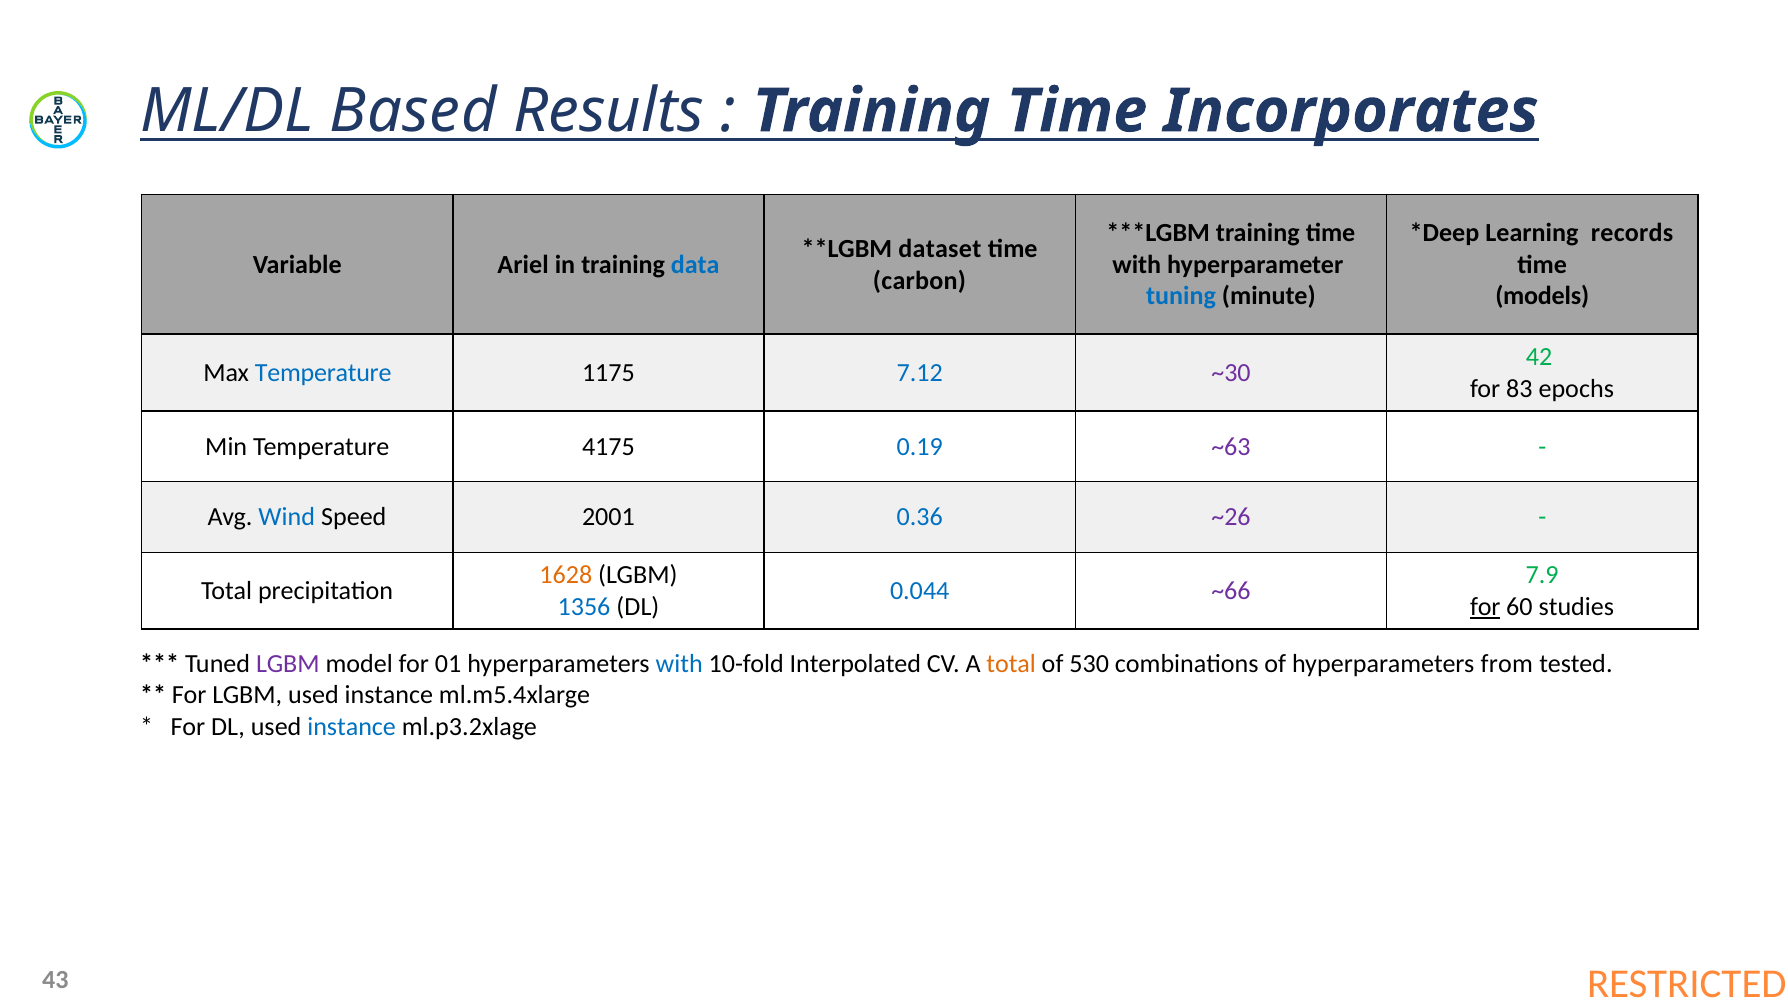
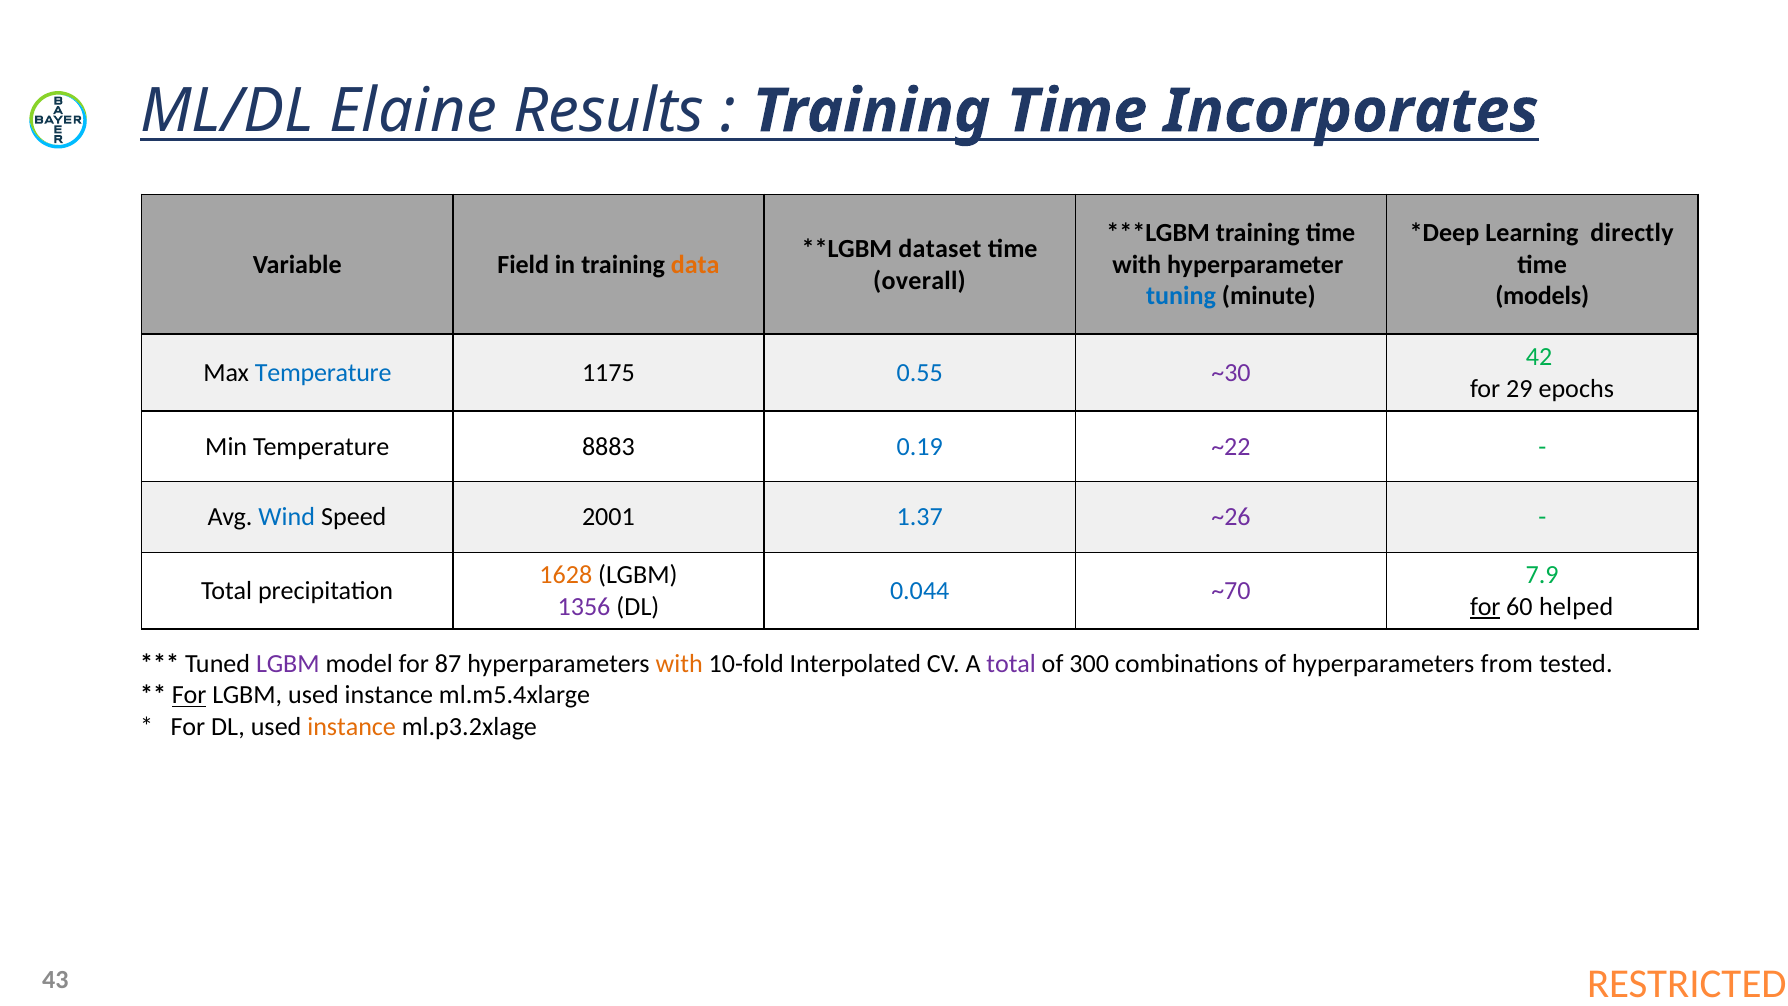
Based: Based -> Elaine (413, 111)
records: records -> directly (1632, 233)
Ariel: Ariel -> Field (523, 265)
data colour: blue -> orange (695, 265)
carbon: carbon -> overall (920, 280)
7.12: 7.12 -> 0.55 (920, 373)
83: 83 -> 29 (1519, 389)
4175: 4175 -> 8883 (608, 446)
~63: ~63 -> ~22 (1231, 446)
0.36: 0.36 -> 1.37 (920, 517)
~66: ~66 -> ~70 (1231, 591)
1356 colour: blue -> purple (584, 607)
studies: studies -> helped (1576, 607)
01: 01 -> 87 (448, 664)
with colour: blue -> orange (679, 664)
total colour: orange -> purple (1011, 664)
530: 530 -> 300 (1089, 664)
For underline: none -> present (189, 695)
instance colour: blue -> orange (352, 726)
